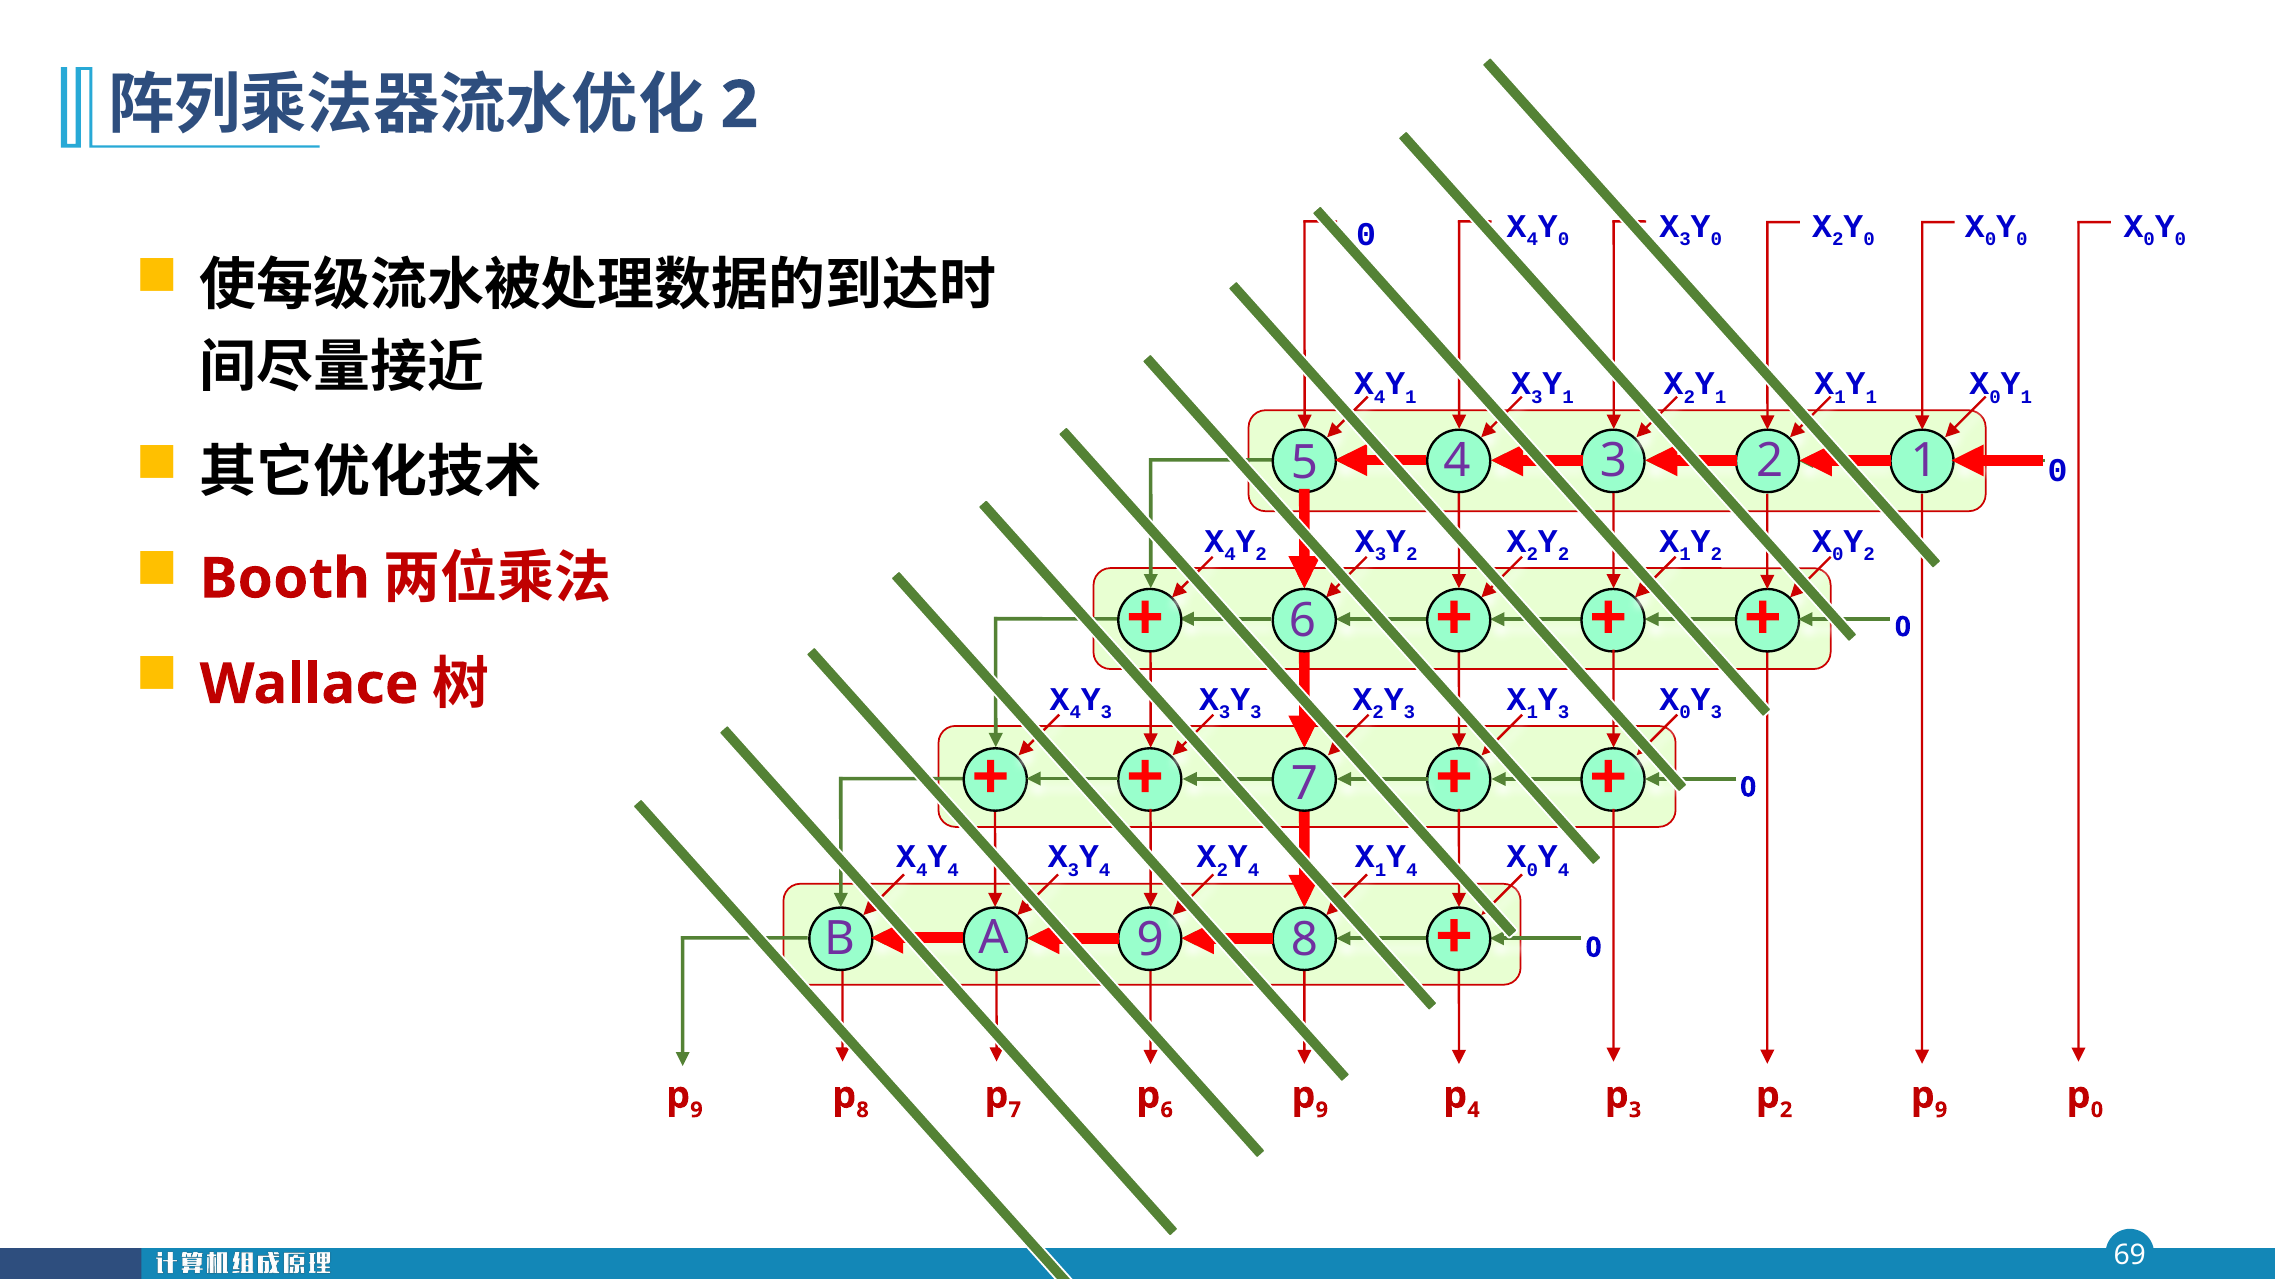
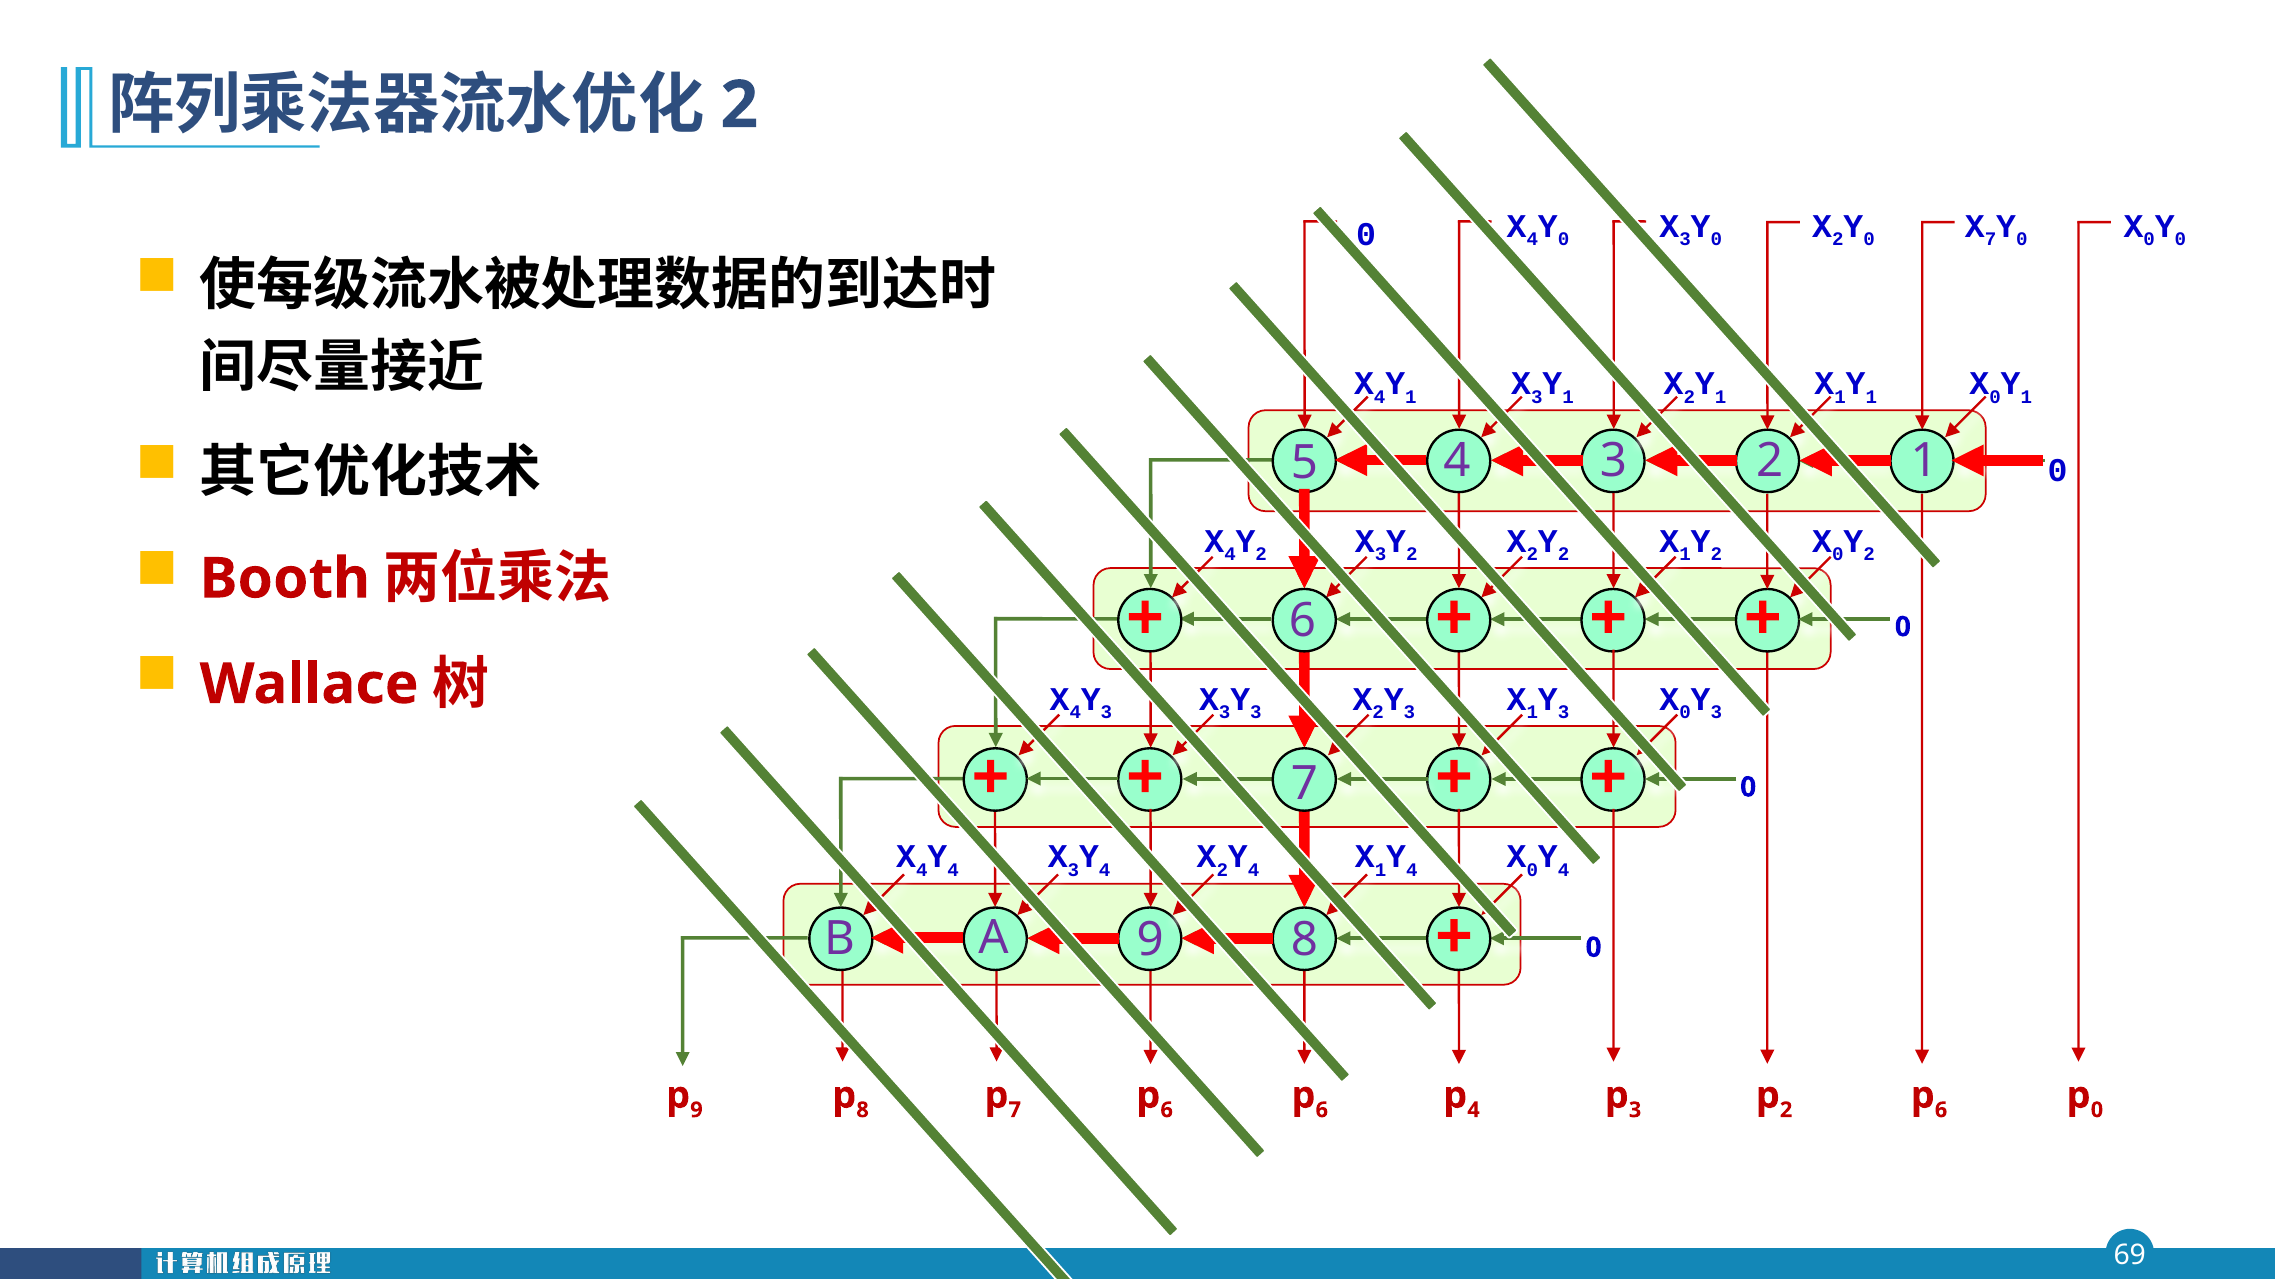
0: 0 -> 7 (1991, 239)
9: 9 -> 6 (1322, 1111)
9: 9 -> 6 (1941, 1111)
